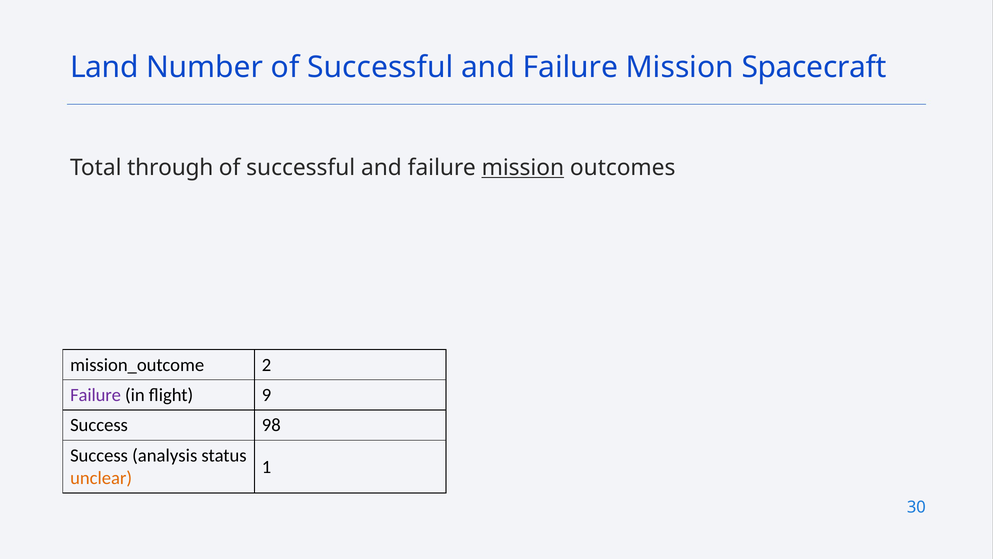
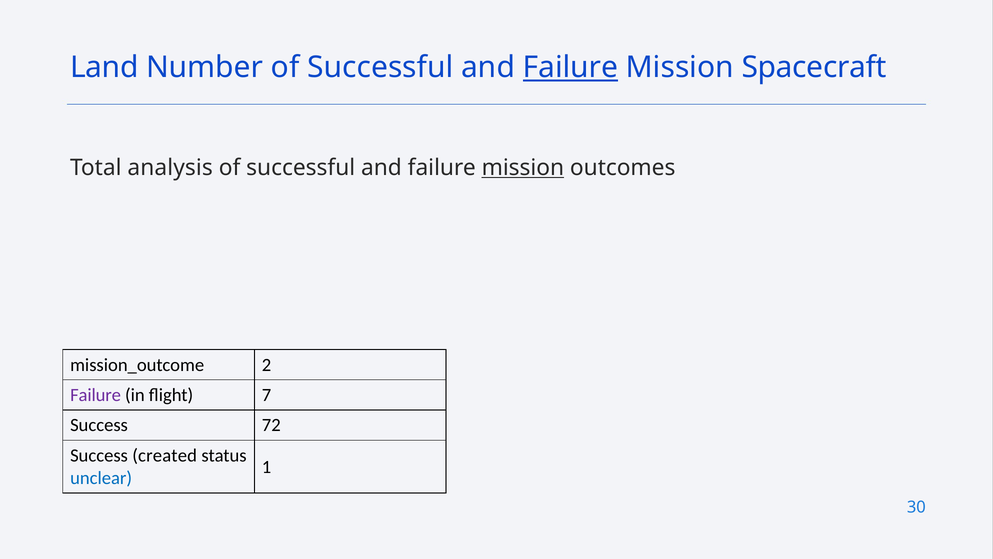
Failure underline: none -> present (570, 67)
through: through -> analysis (170, 168)
9: 9 -> 7 (267, 395)
98: 98 -> 72 (271, 425)
analysis: analysis -> created (165, 455)
unclear colour: orange -> blue (101, 478)
